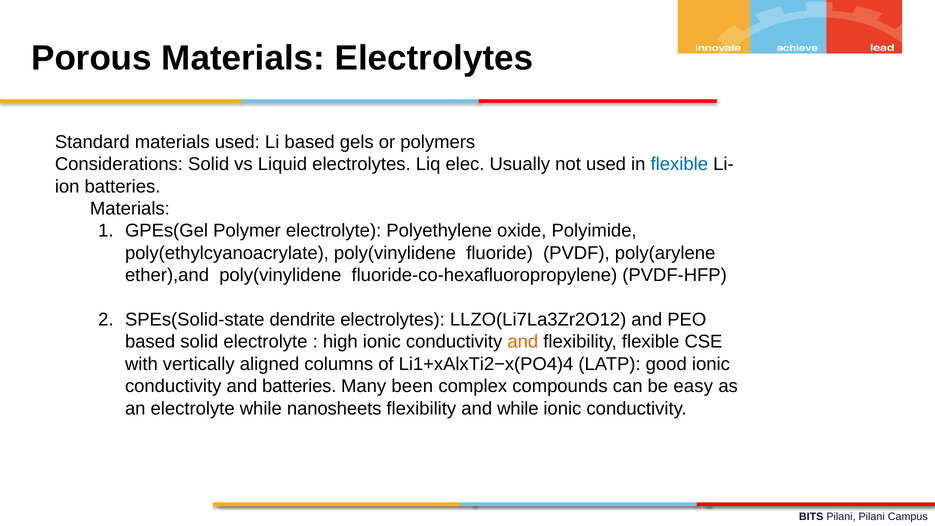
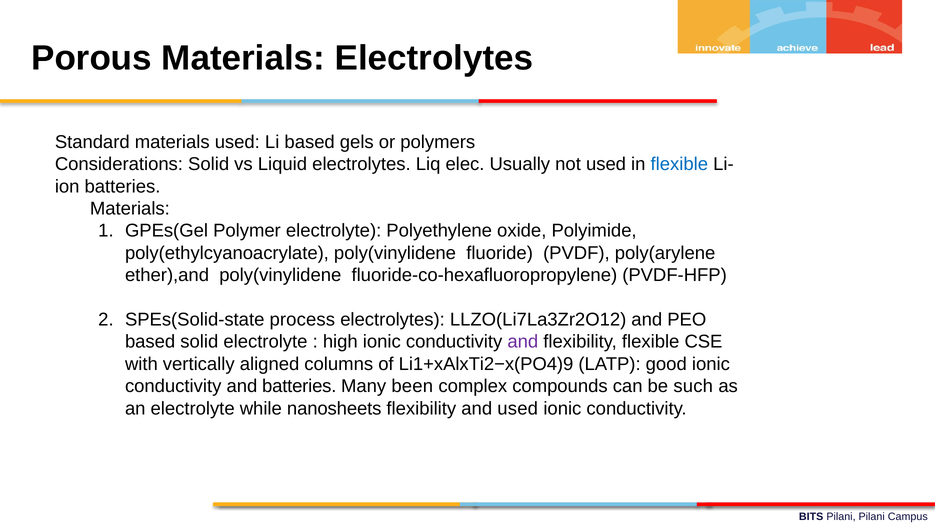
dendrite: dendrite -> process (302, 320)
and colour: orange -> purple (523, 342)
Li1+xAlxTi2−x(PO4)4: Li1+xAlxTi2−x(PO4)4 -> Li1+xAlxTi2−x(PO4)9 (486, 364)
easy: easy -> such (693, 386)
and while: while -> used (518, 408)
